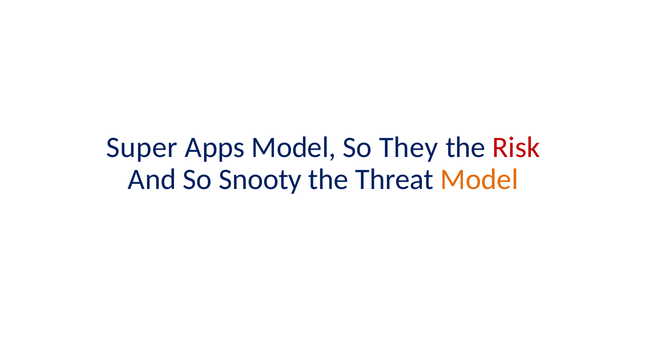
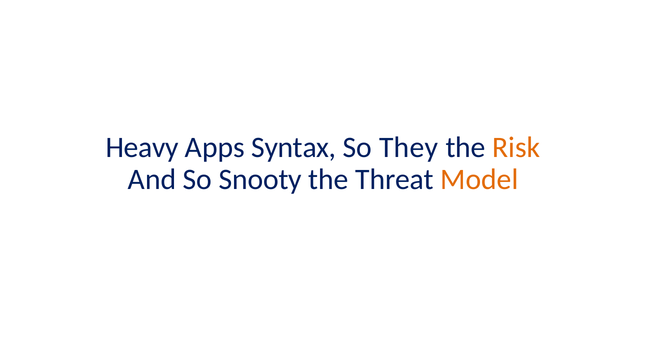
Super: Super -> Heavy (142, 147)
Apps Model: Model -> Syntax (294, 147)
Risk colour: red -> orange (516, 147)
